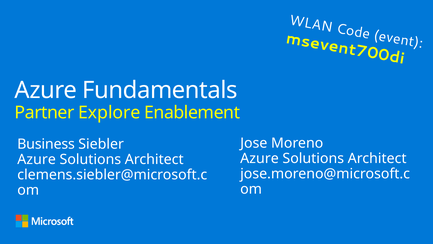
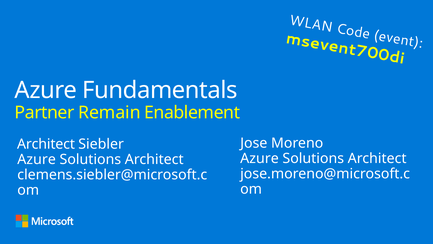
Explore: Explore -> Remain (109, 112)
Business: Business -> Architect (46, 144)
